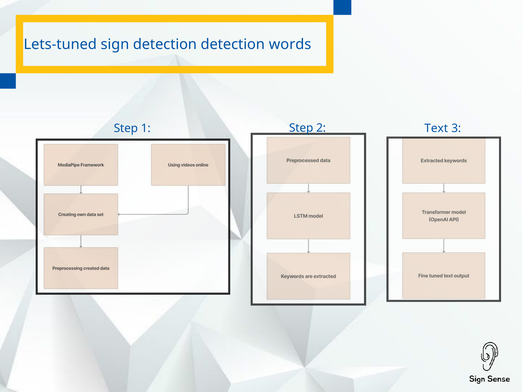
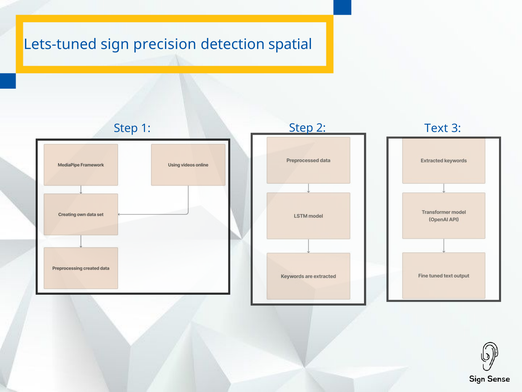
sign detection: detection -> precision (165, 44)
words: words -> spatial (290, 44)
